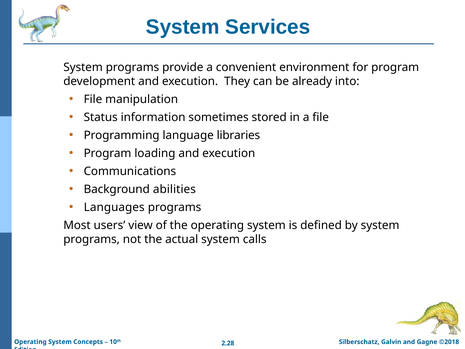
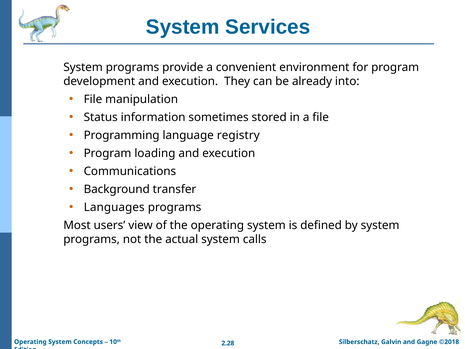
libraries: libraries -> registry (238, 135)
abilities: abilities -> transfer (175, 189)
